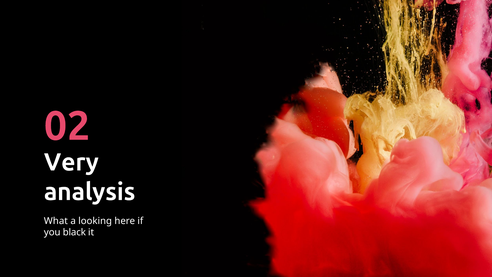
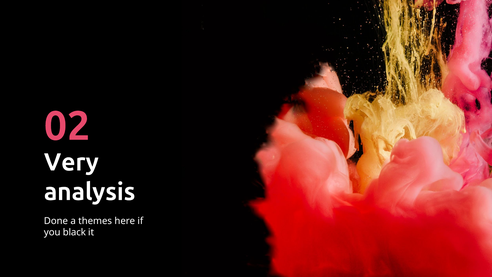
What: What -> Done (56, 221)
looking: looking -> themes (95, 221)
